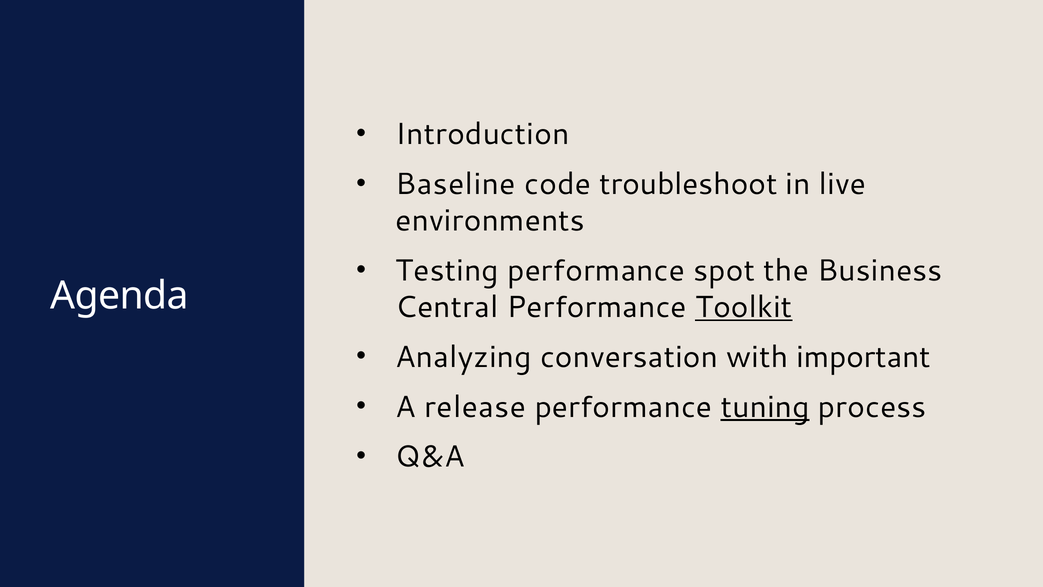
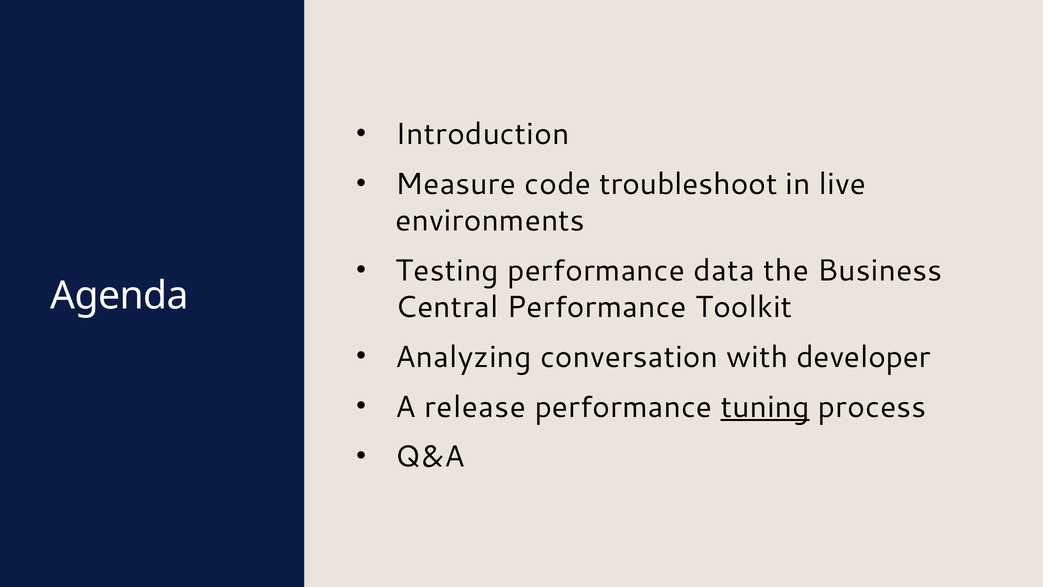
Baseline: Baseline -> Measure (456, 184)
spot: spot -> data (724, 271)
Toolkit underline: present -> none (744, 307)
important: important -> developer (864, 357)
